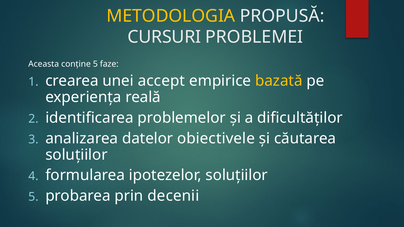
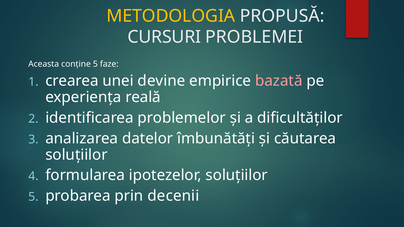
accept: accept -> devine (161, 81)
bazată colour: yellow -> pink (279, 81)
obiectivele: obiectivele -> îmbunătăți (216, 139)
